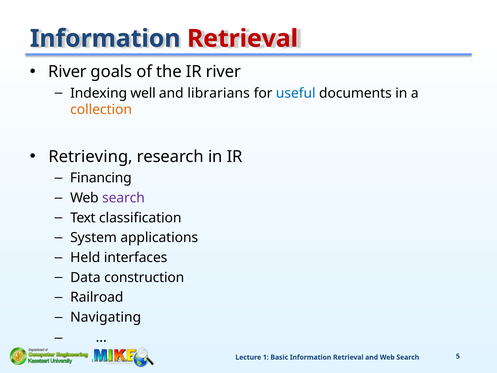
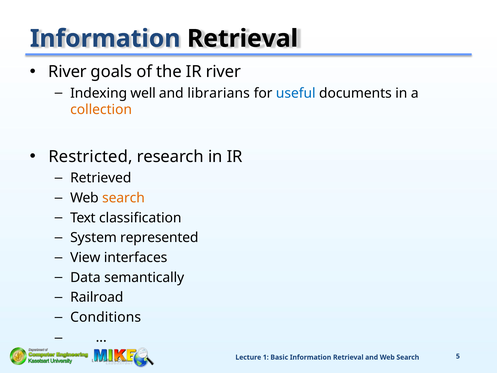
Retrieval colour: red -> black (243, 39)
Retrieving: Retrieving -> Restricted (91, 157)
Financing: Financing -> Retrieved (101, 178)
search colour: purple -> orange (123, 198)
applications: applications -> represented (159, 238)
Held: Held -> View (85, 257)
construction: construction -> semantically (144, 277)
Navigating: Navigating -> Conditions (106, 317)
